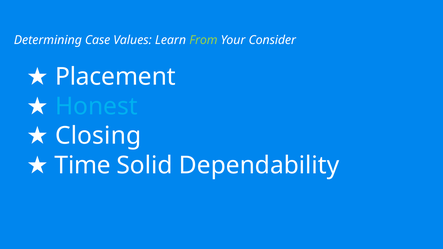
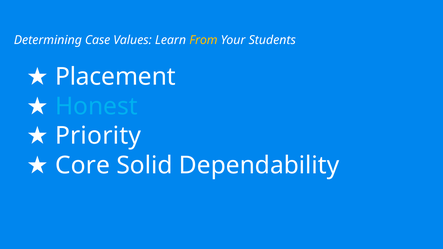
From colour: light green -> yellow (203, 40)
Consider: Consider -> Students (272, 40)
Closing: Closing -> Priority (98, 136)
Time: Time -> Core (82, 165)
